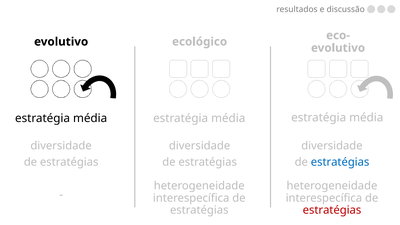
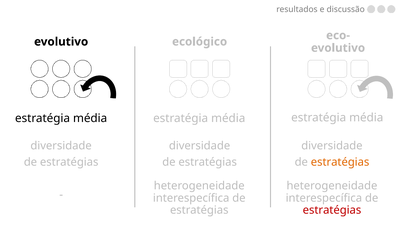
estratégias colour: blue -> orange (340, 162)
